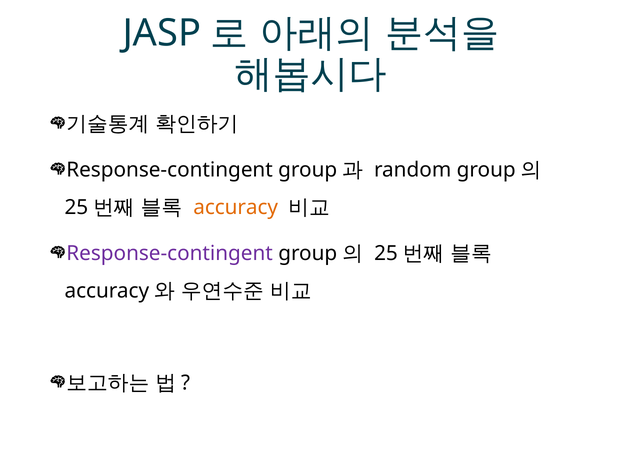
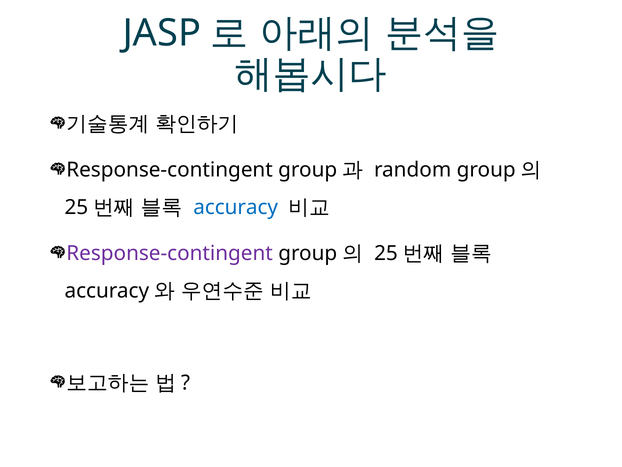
accuracy colour: orange -> blue (236, 207)
